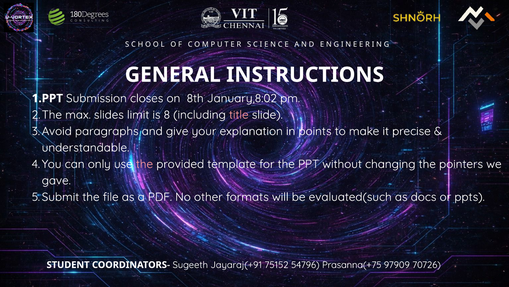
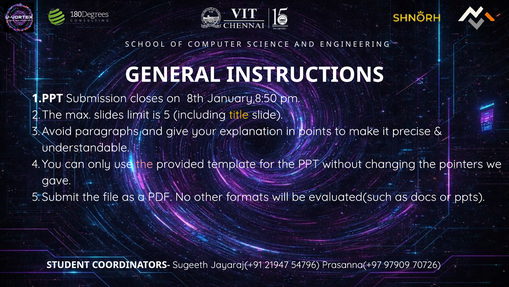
January,8:02: January,8:02 -> January,8:50 (242, 98)
8: 8 -> 5 (167, 115)
title colour: pink -> yellow (239, 115)
75152: 75152 -> 21947 (276, 264)
Prasanna(+75: Prasanna(+75 -> Prasanna(+97 (352, 264)
